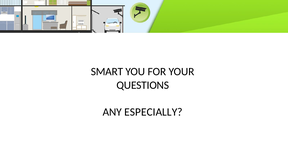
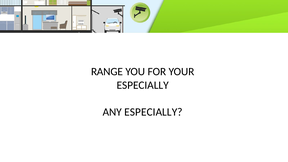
SMART: SMART -> RANGE (107, 72)
QUESTIONS: QUESTIONS -> ESPECIALLY (143, 85)
